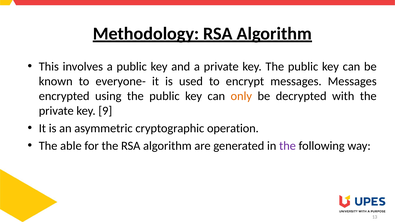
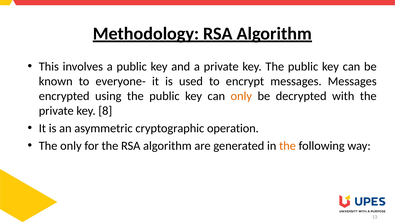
9: 9 -> 8 (105, 111)
The able: able -> only (71, 146)
the colour: purple -> orange (288, 146)
